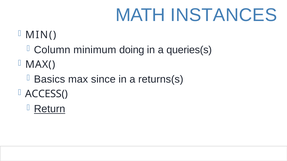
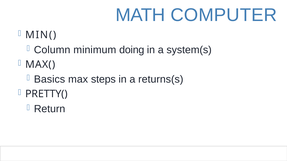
INSTANCES: INSTANCES -> COMPUTER (224, 15)
queries(s: queries(s -> system(s (189, 50)
since: since -> steps (103, 80)
ACCESS(: ACCESS( -> PRETTY( (46, 94)
Return underline: present -> none (50, 109)
